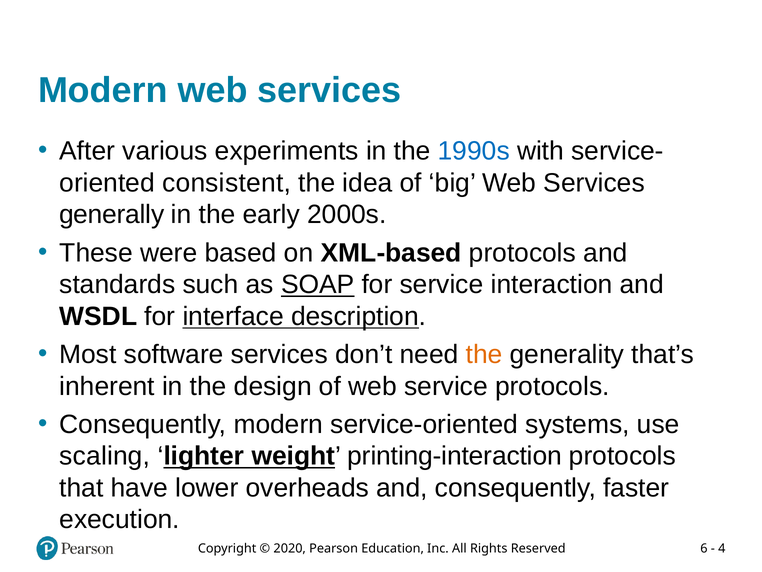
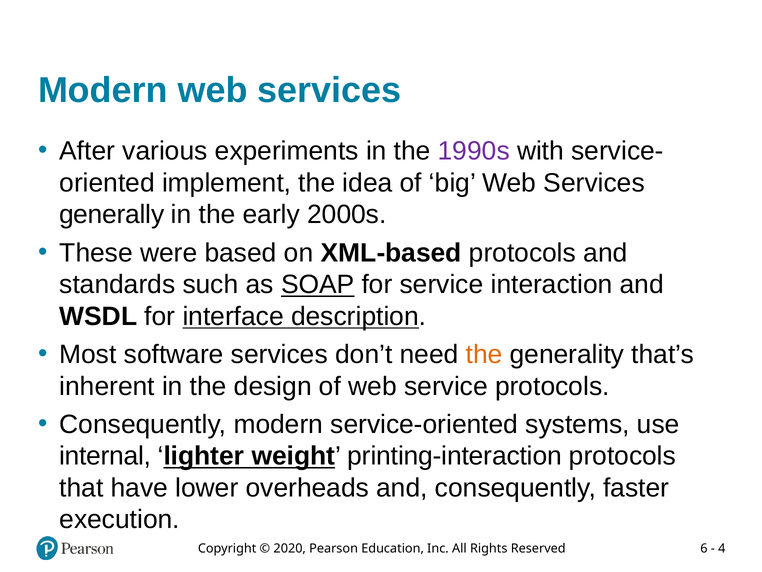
1990s colour: blue -> purple (474, 151)
consistent: consistent -> implement (227, 183)
scaling: scaling -> internal (105, 456)
